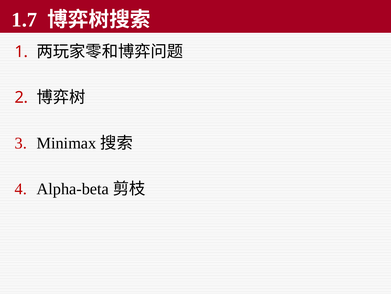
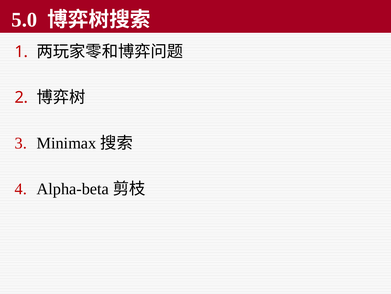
1.7: 1.7 -> 5.0 (24, 20)
